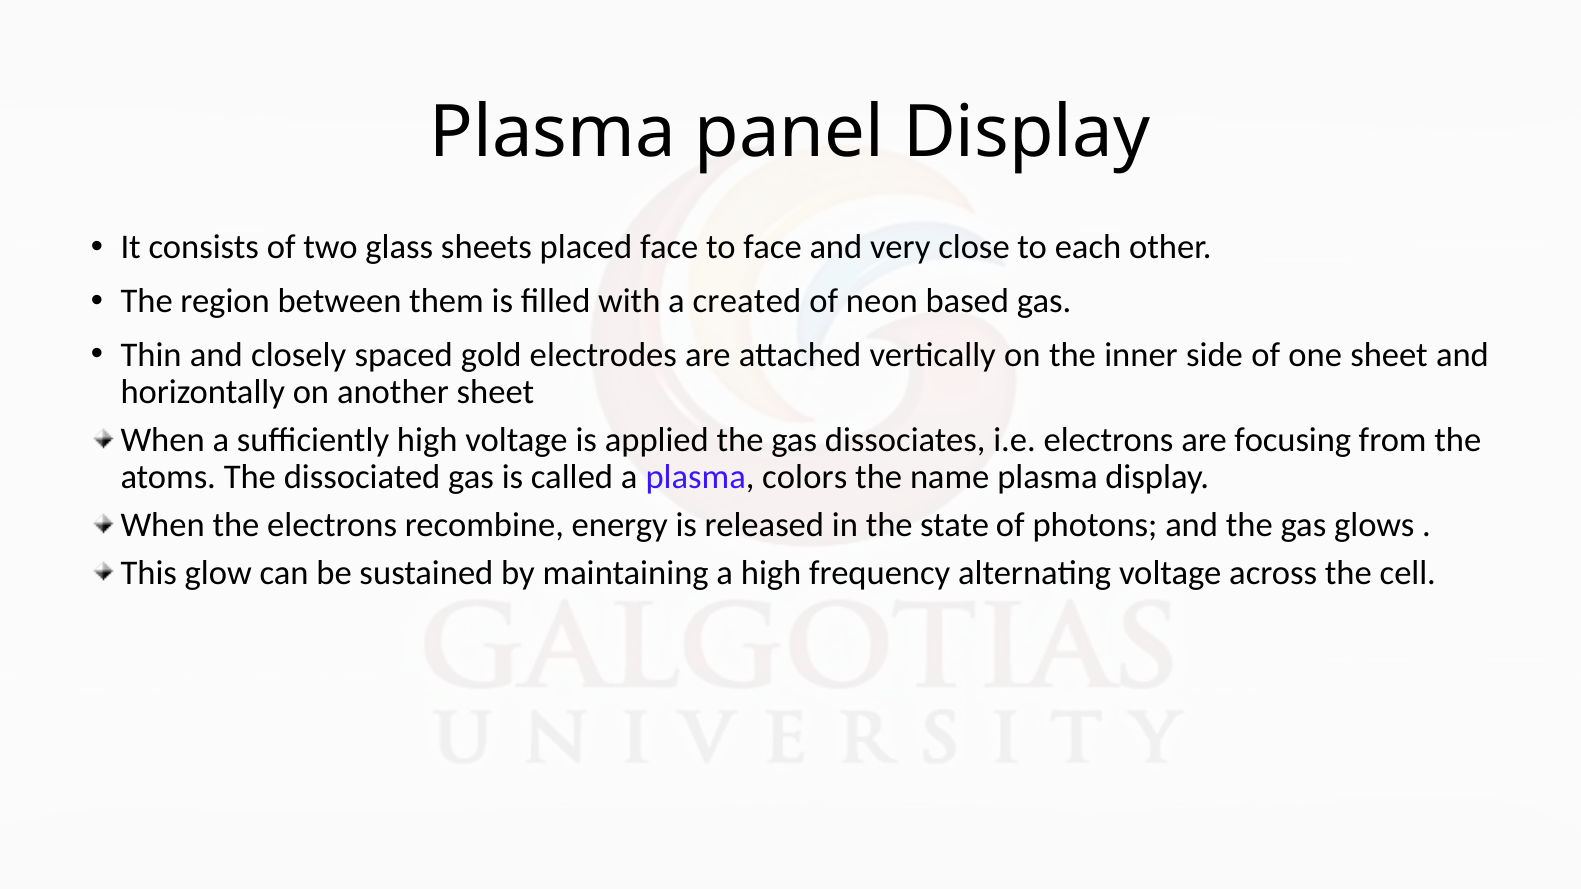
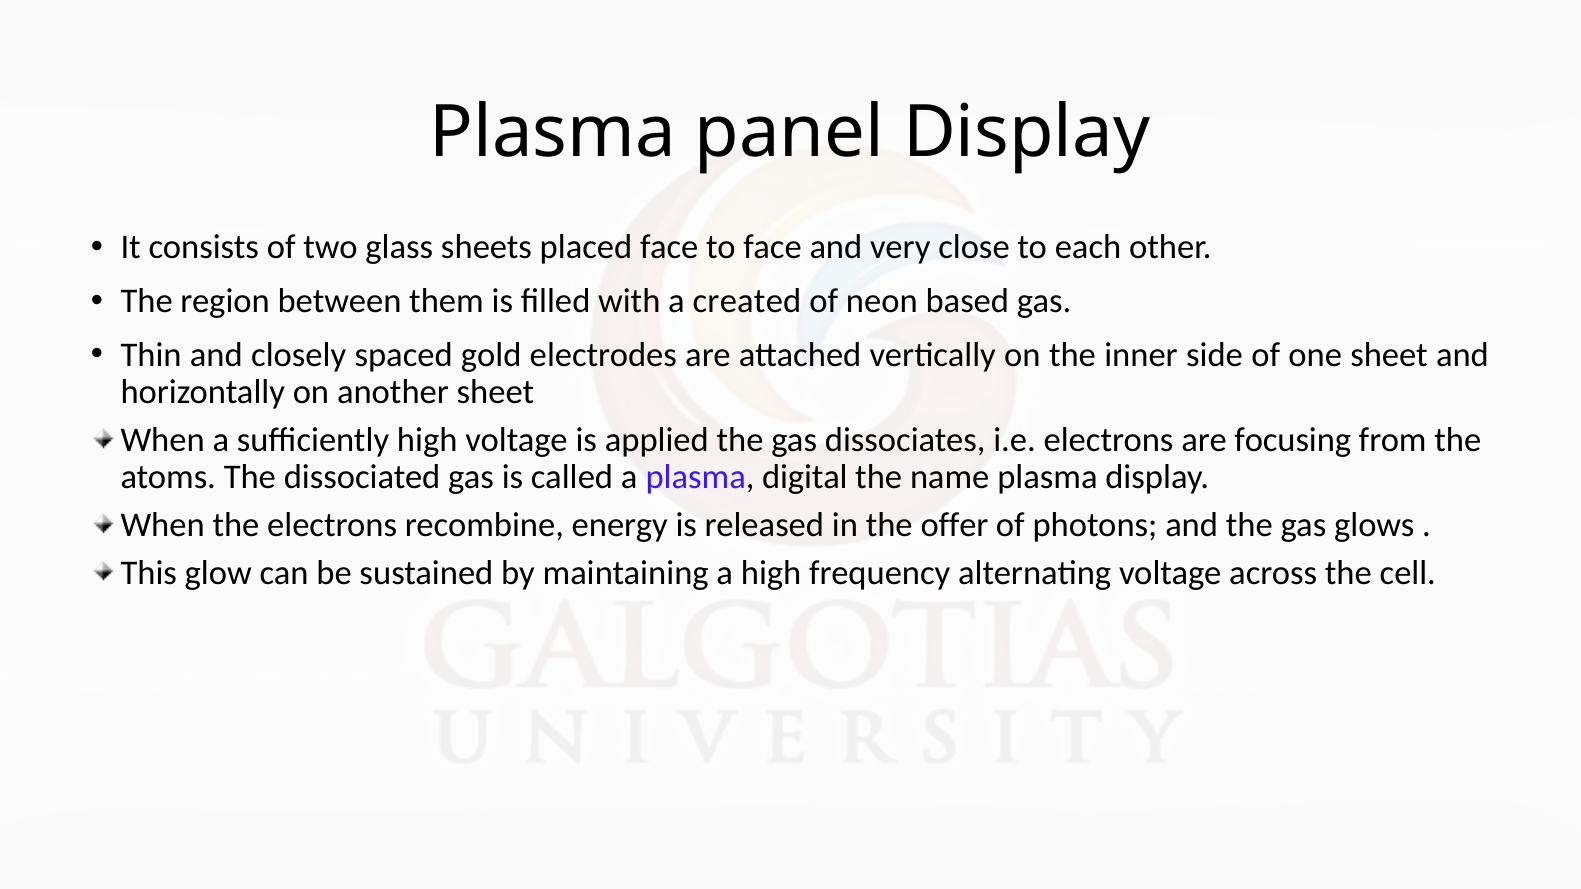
colors: colors -> digital (805, 477)
state: state -> offer (954, 525)
